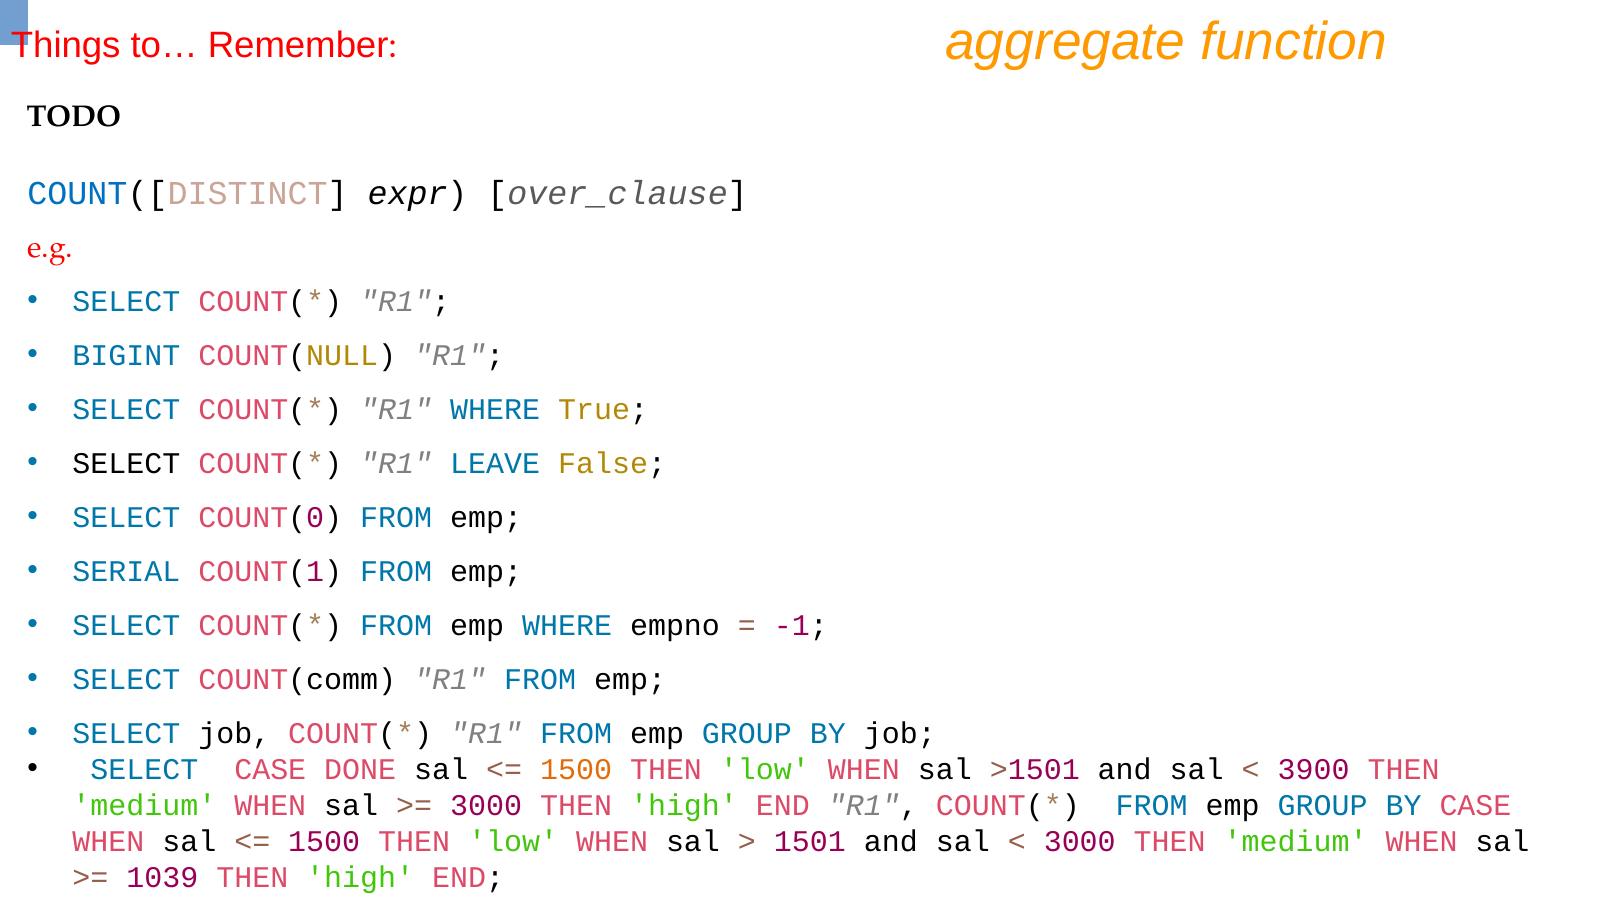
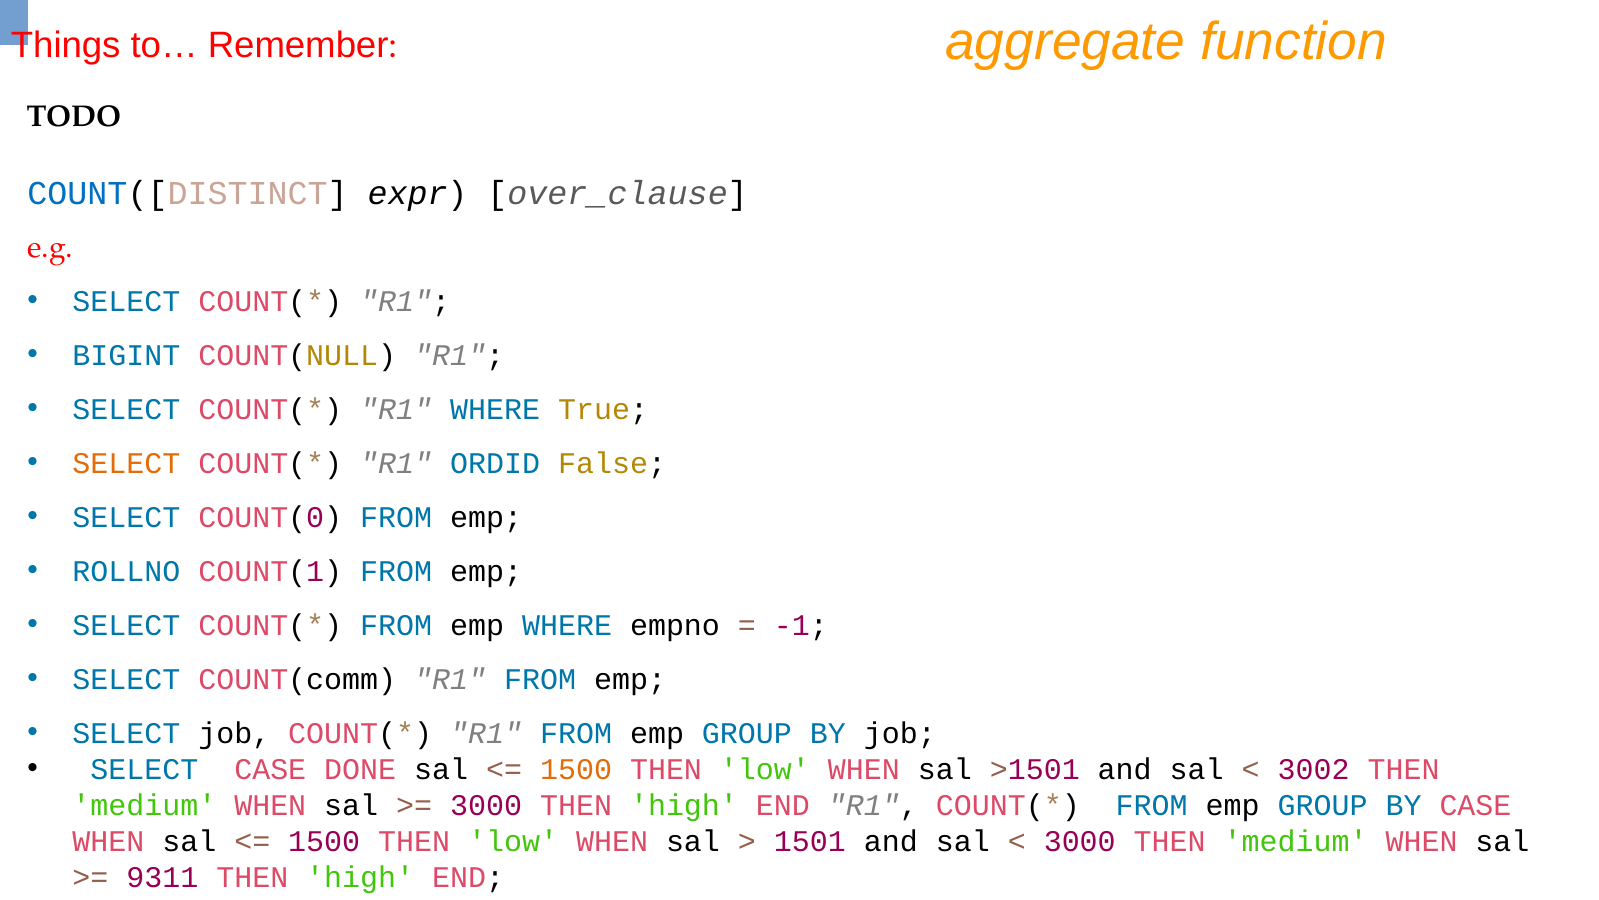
SELECT colour: black -> orange (126, 463)
LEAVE: LEAVE -> ORDID (495, 463)
SERIAL: SERIAL -> ROLLNO (126, 571)
3900: 3900 -> 3002 (1314, 769)
1039: 1039 -> 9311 (162, 877)
